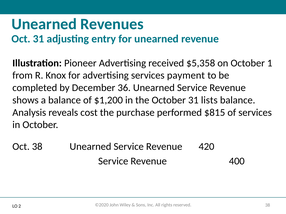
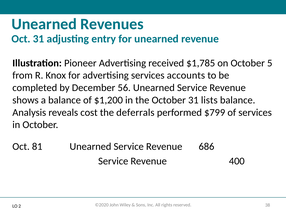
$5,358: $5,358 -> $1,785 (201, 63)
1: 1 -> 5 (270, 63)
payment: payment -> accounts (186, 76)
36: 36 -> 56 (124, 88)
purchase: purchase -> deferrals (135, 113)
$815: $815 -> $799 (215, 113)
Oct 38: 38 -> 81 (37, 147)
420: 420 -> 686 (206, 147)
